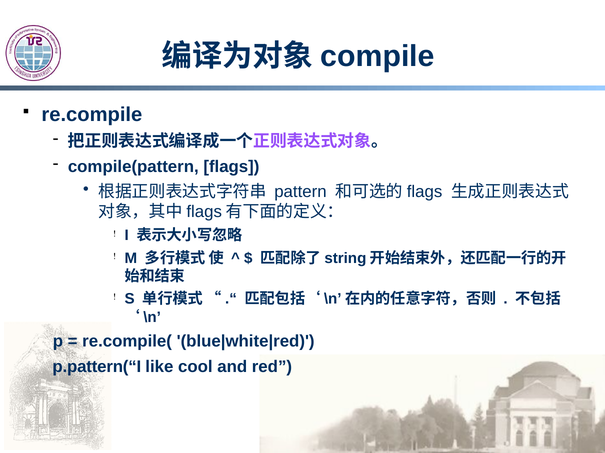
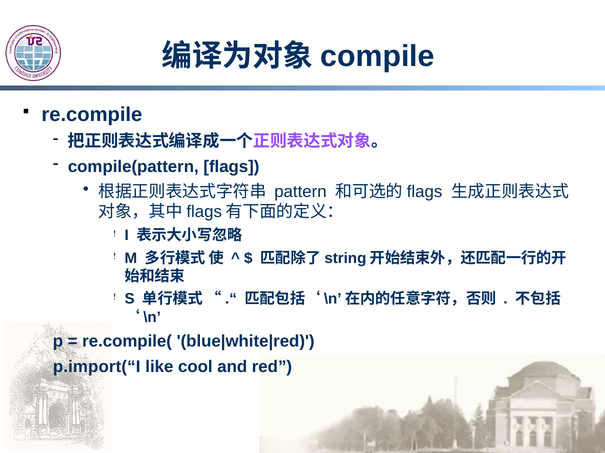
p.pattern(“I: p.pattern(“I -> p.import(“I (97, 367)
